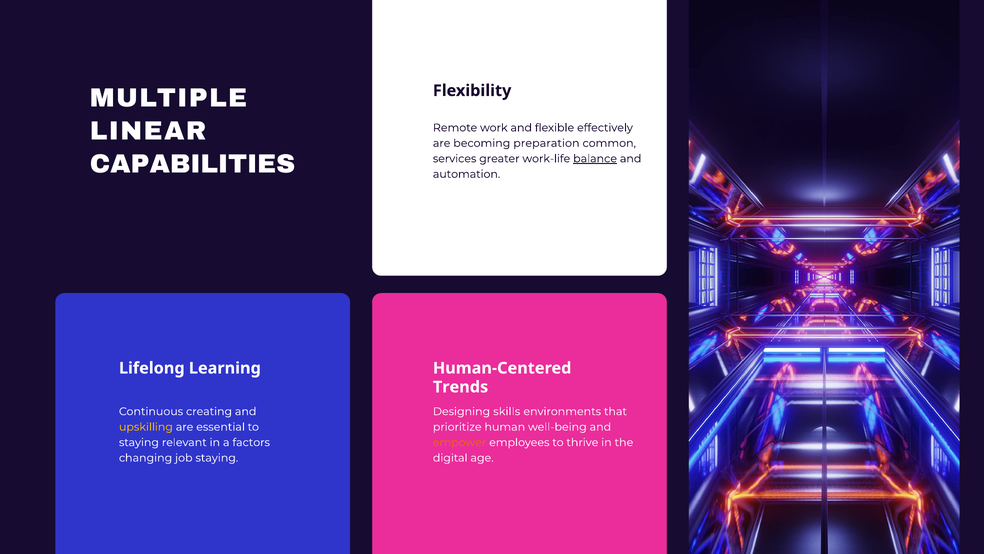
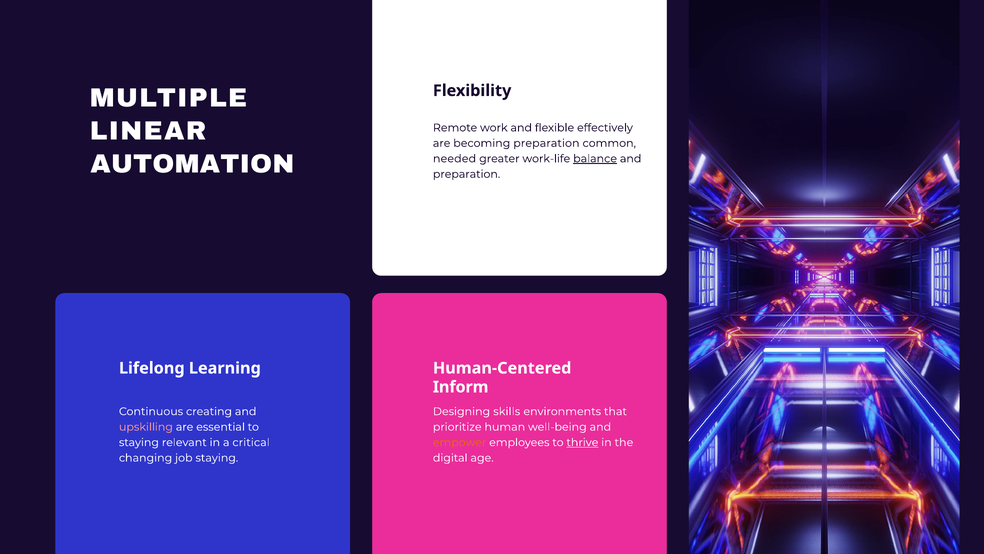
CAPABILITIES: CAPABILITIES -> AUTOMATION (192, 164)
services: services -> needed (455, 159)
automation: automation -> preparation (467, 174)
Trends: Trends -> Inform (461, 387)
upskilling colour: yellow -> pink (146, 427)
factors: factors -> critical (251, 442)
thrive underline: none -> present (582, 442)
